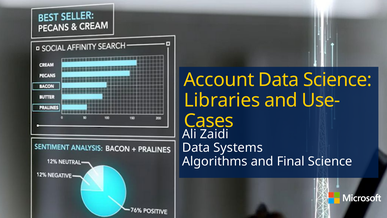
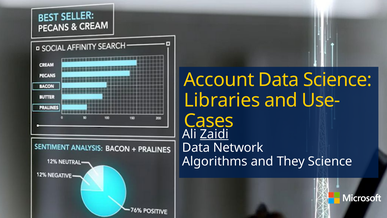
Zaidi underline: none -> present (214, 134)
Systems: Systems -> Network (238, 148)
Final: Final -> They (291, 161)
